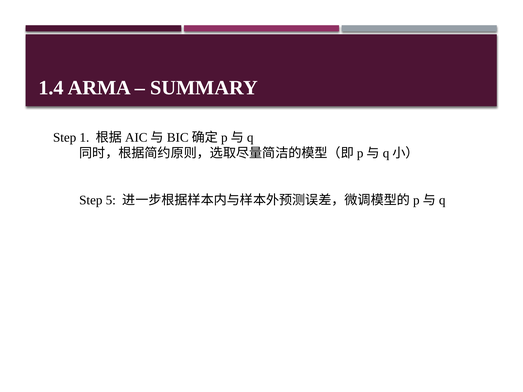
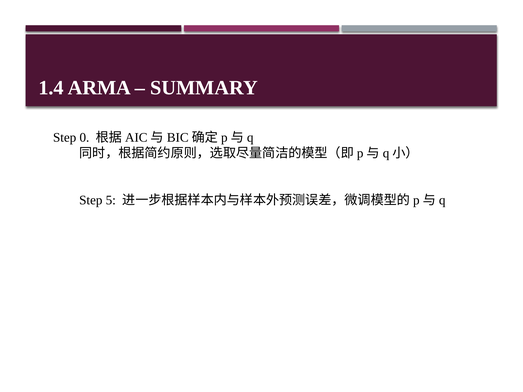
1: 1 -> 0 (84, 138)
